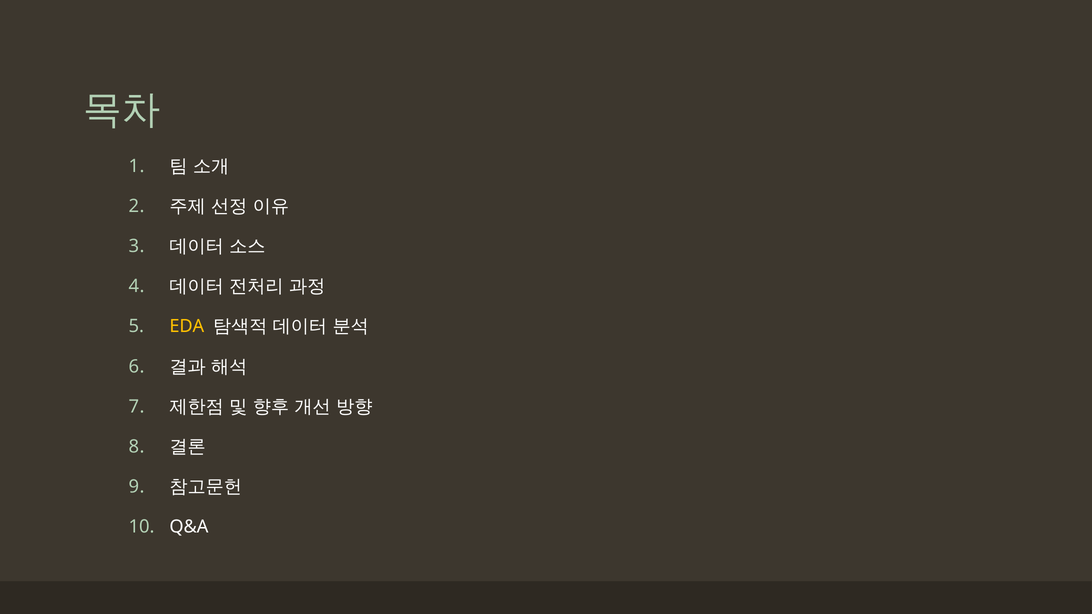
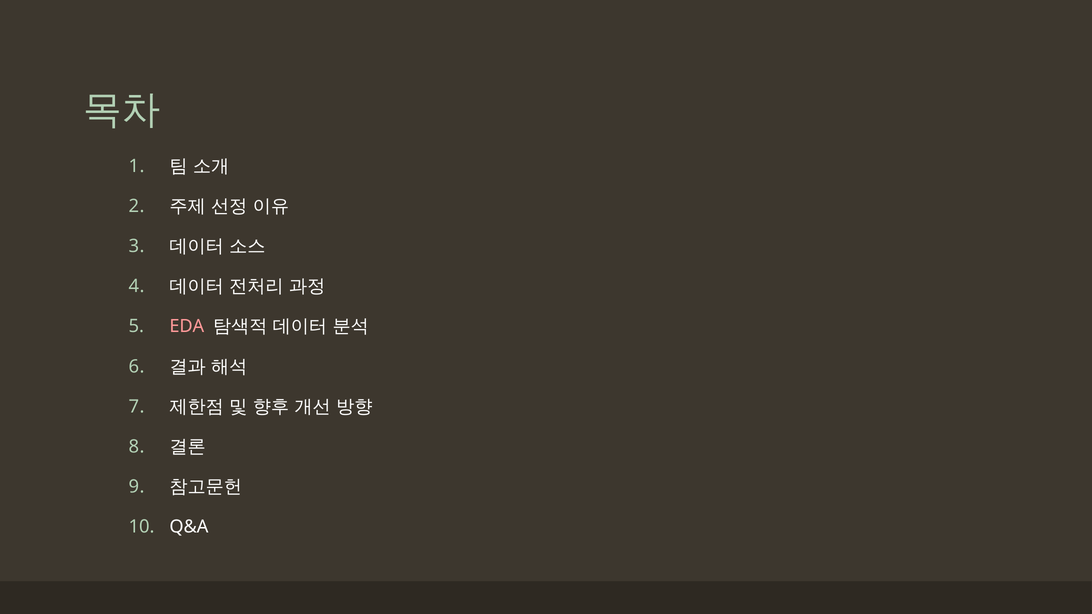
EDA colour: yellow -> pink (187, 327)
